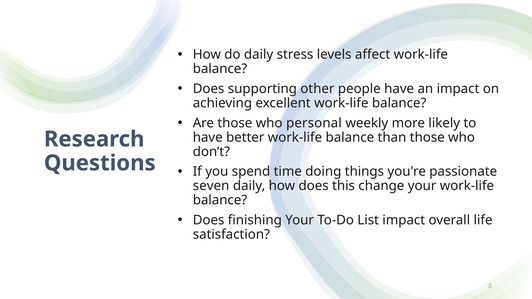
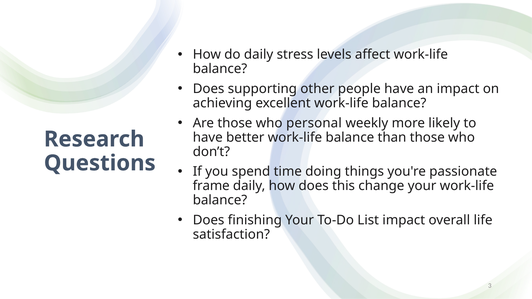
seven: seven -> frame (211, 186)
